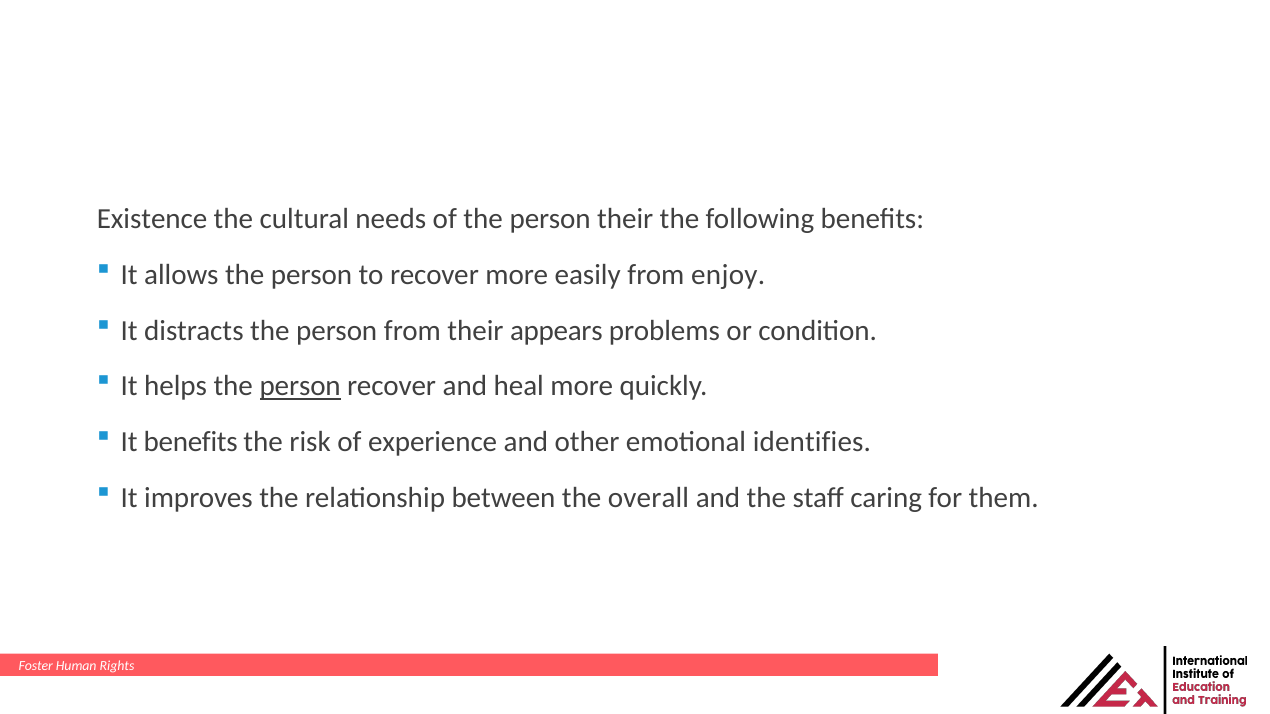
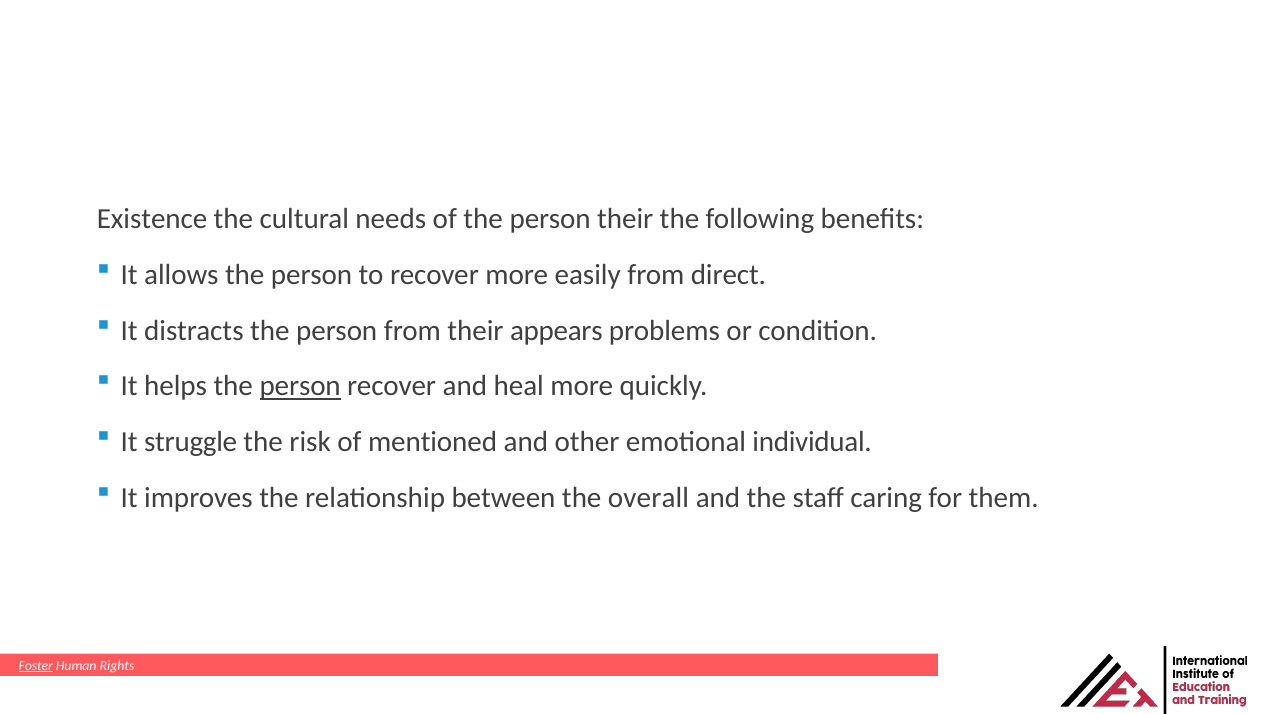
enjoy: enjoy -> direct (728, 275)
It benefits: benefits -> struggle (191, 442)
experience: experience -> mentioned (433, 442)
identifies: identifies -> individual (812, 442)
Foster underline: none -> present (36, 666)
